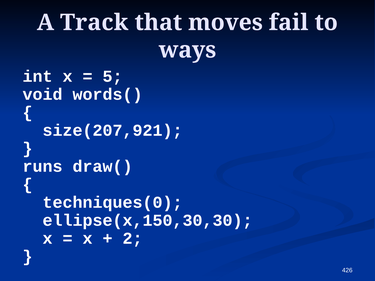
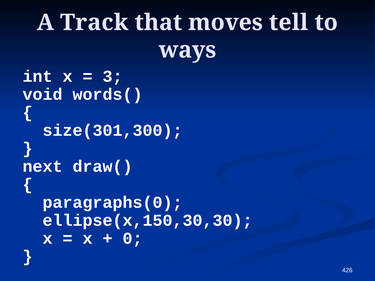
fail: fail -> tell (289, 23)
5: 5 -> 3 (113, 76)
size(207,921: size(207,921 -> size(301,300 (113, 130)
runs: runs -> next (43, 166)
techniques(0: techniques(0 -> paragraphs(0 (113, 202)
2: 2 -> 0 (133, 239)
